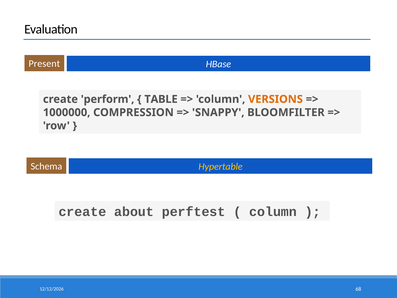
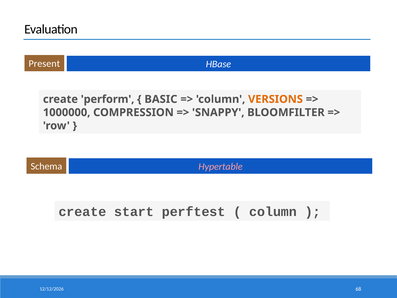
TABLE: TABLE -> BASIC (161, 99)
Hypertable colour: yellow -> pink (221, 167)
about: about -> start (134, 212)
